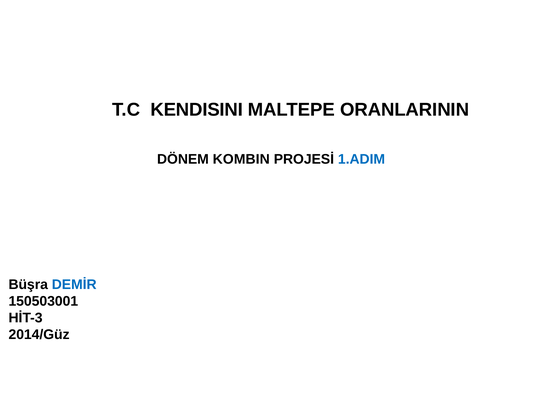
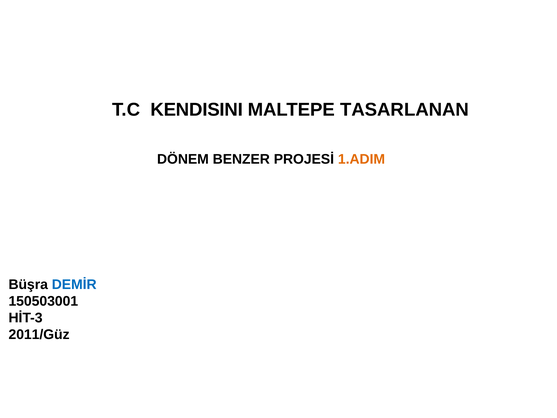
ORANLARININ: ORANLARININ -> TASARLANAN (405, 110)
KOMBIN: KOMBIN -> BENZER (241, 159)
1.ADIM colour: blue -> orange (362, 159)
2014/Güz: 2014/Güz -> 2011/Güz (39, 334)
